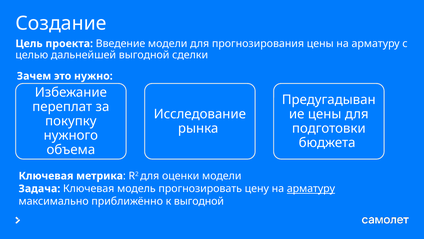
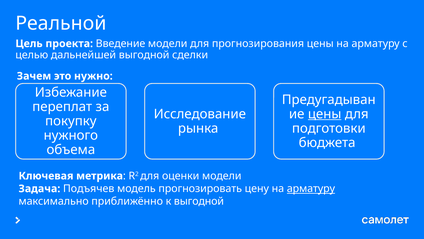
Создание: Создание -> Реальной (61, 23)
цены underline: none -> present (325, 114)
Задача Ключевая: Ключевая -> Подъячев (89, 188)
